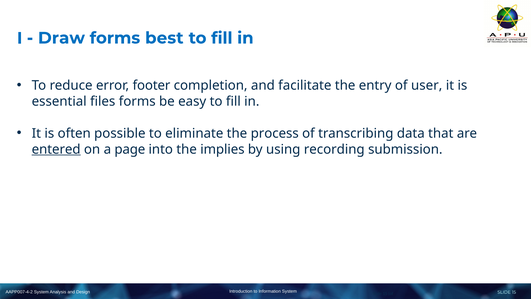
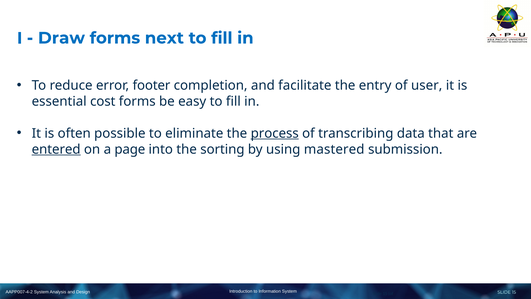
best: best -> next (164, 38)
files: files -> cost (103, 101)
process underline: none -> present (275, 133)
implies: implies -> sorting (222, 149)
recording: recording -> mastered (334, 149)
